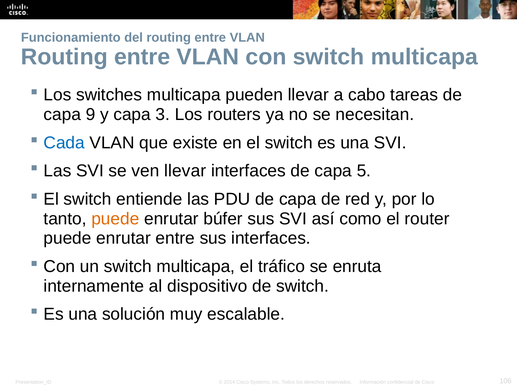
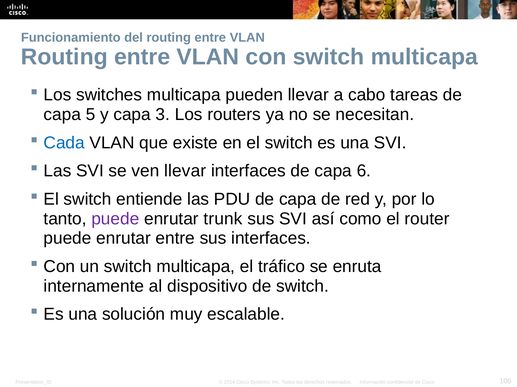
9: 9 -> 5 (91, 115)
5: 5 -> 6 (364, 171)
puede colour: orange -> purple (115, 219)
búfer: búfer -> trunk (223, 219)
